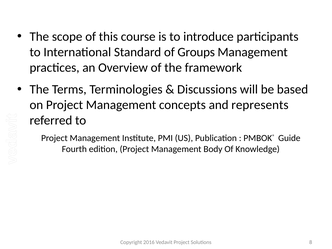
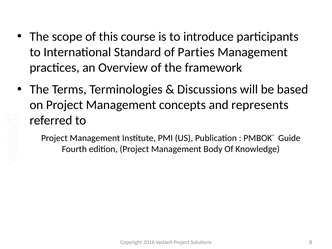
Groups: Groups -> Parties (196, 52)
